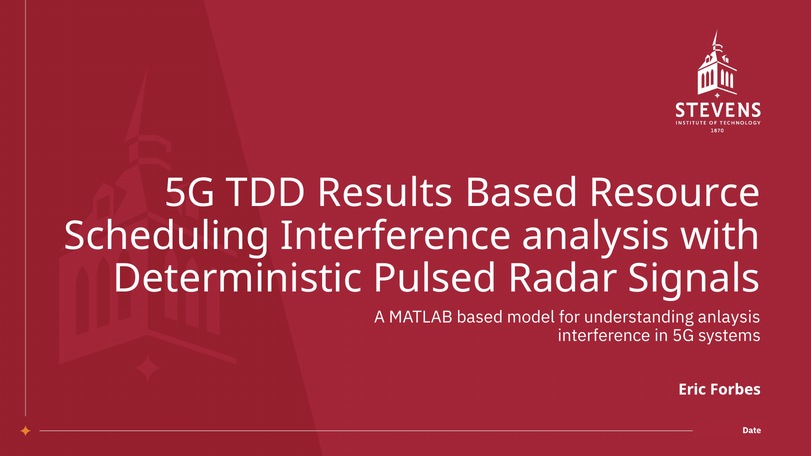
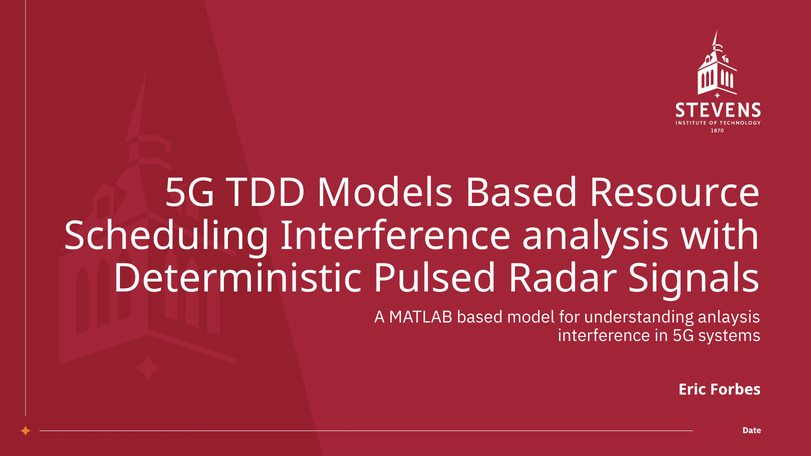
Results: Results -> Models (385, 193)
